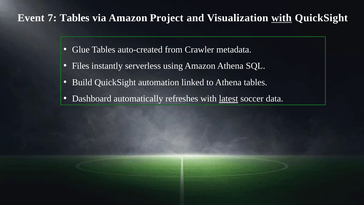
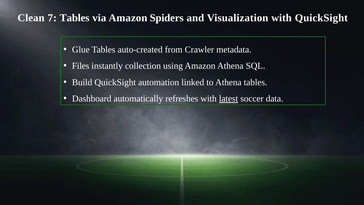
Event: Event -> Clean (31, 18)
Project: Project -> Spiders (167, 18)
with underline: present -> none (282, 18)
serverless: serverless -> collection (143, 66)
